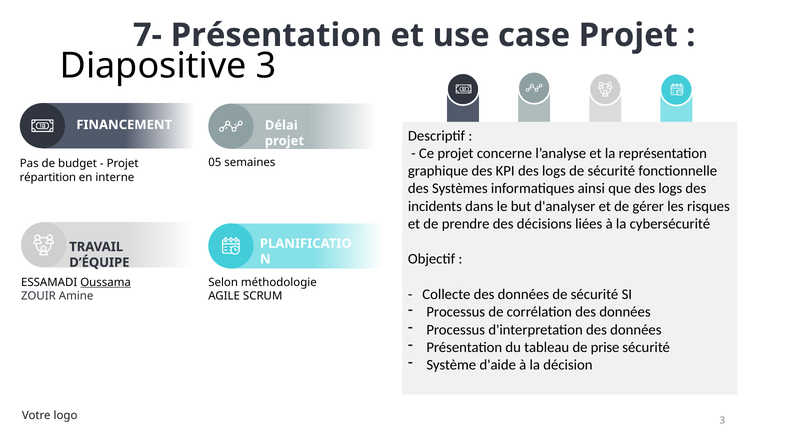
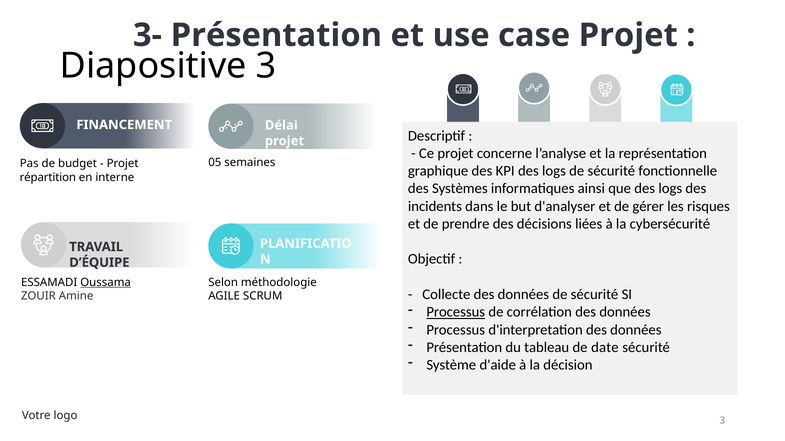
7-: 7- -> 3- (148, 35)
Processus underline: none -> present (456, 312)
prise: prise -> date (605, 348)
